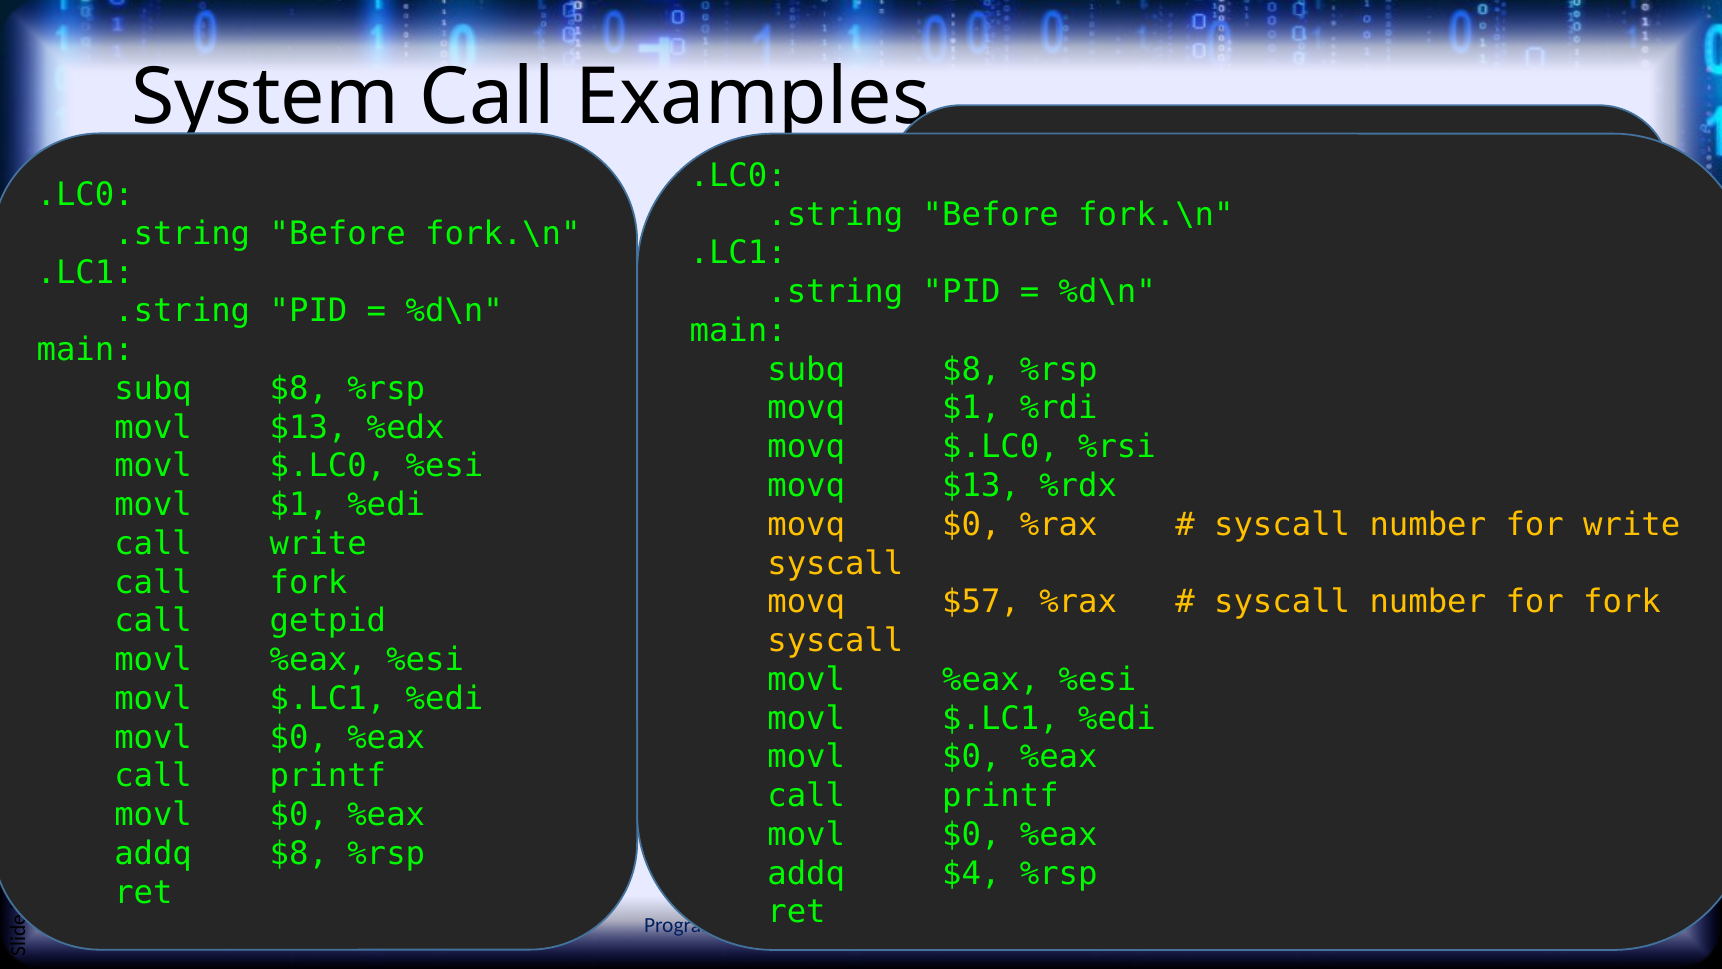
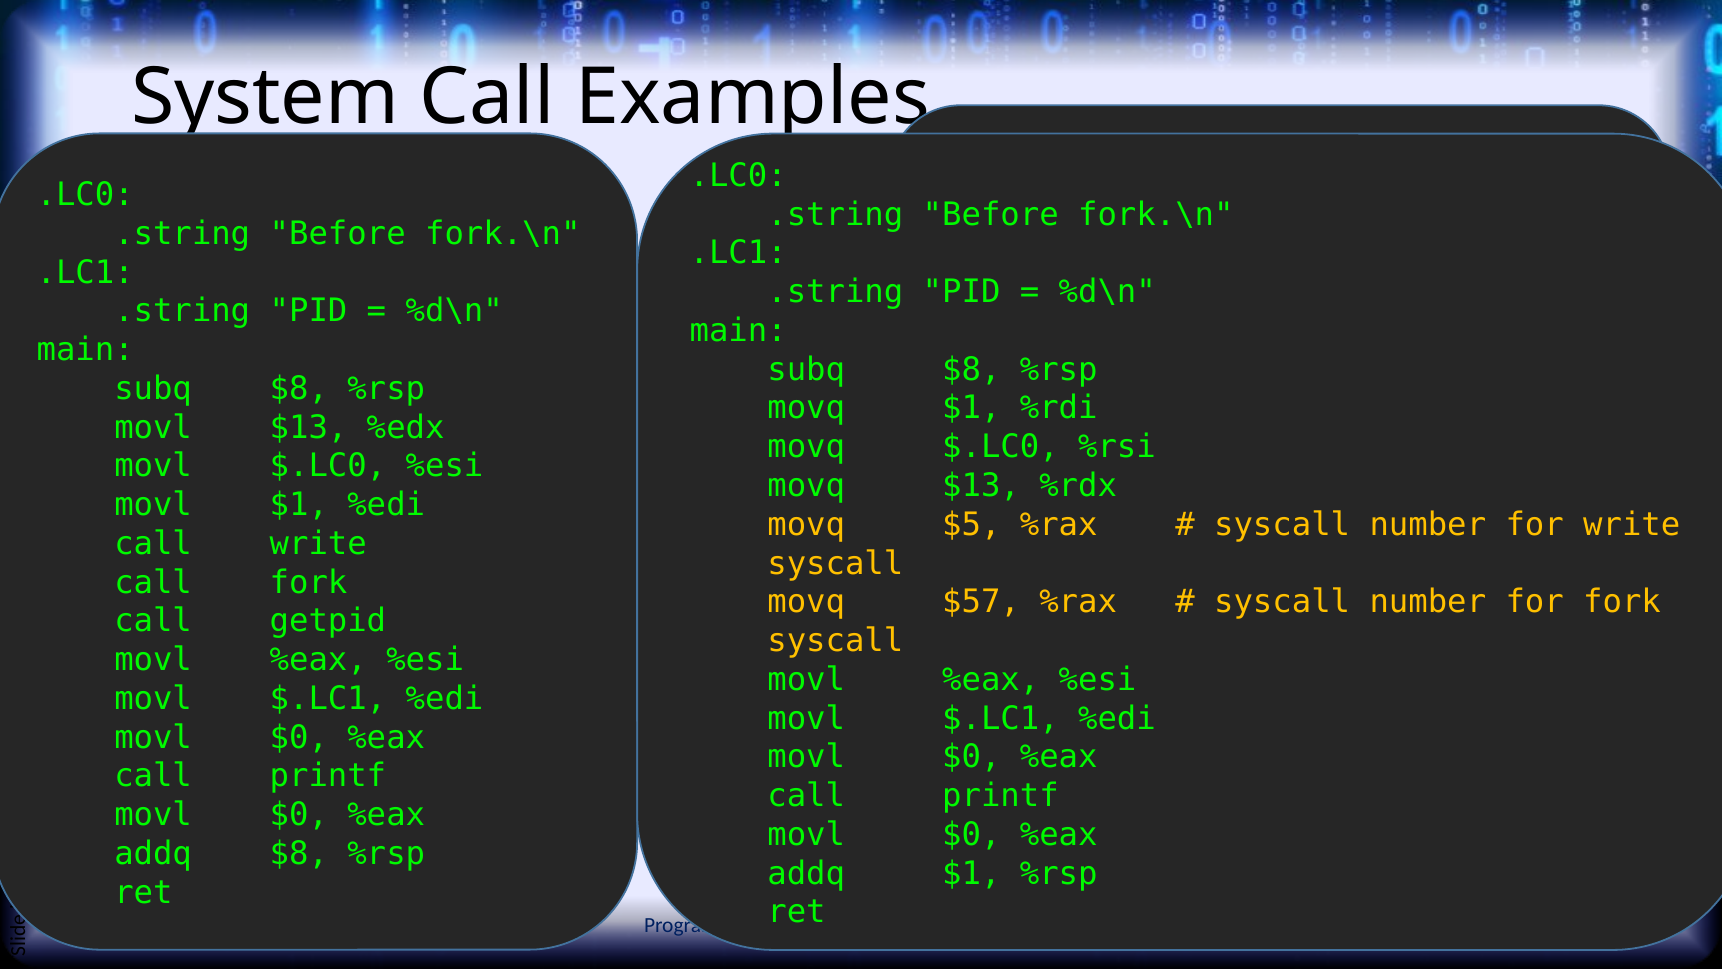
movq $0: $0 -> $5 (971, 524)
addq $4: $4 -> $1 (971, 873)
